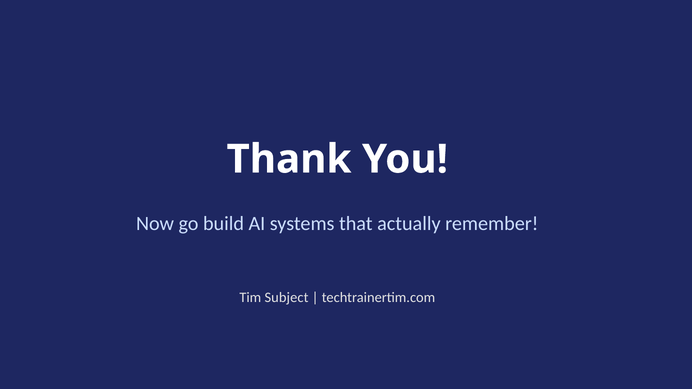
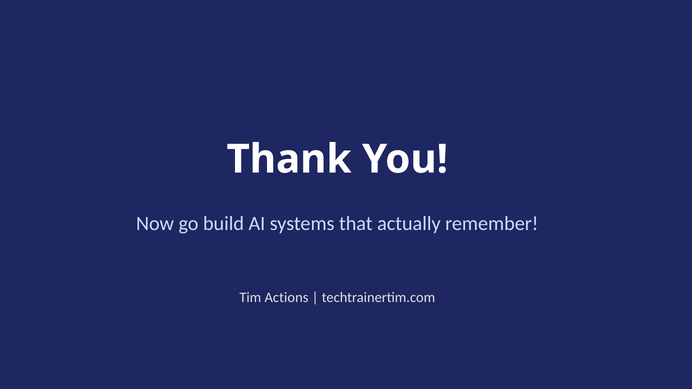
Subject: Subject -> Actions (287, 298)
